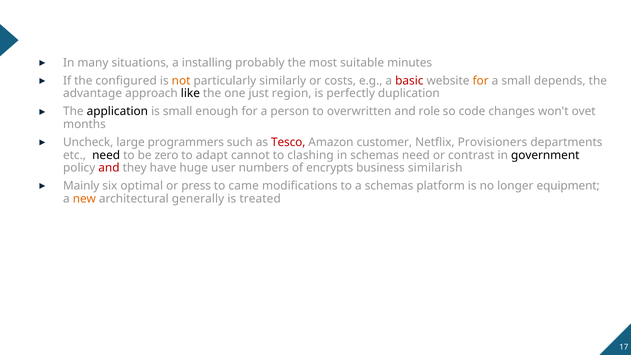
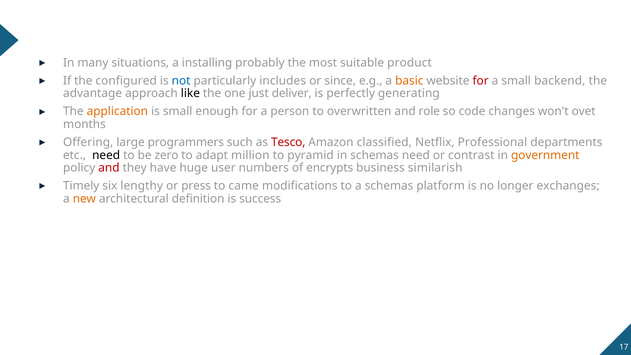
minutes: minutes -> product (410, 63)
not colour: orange -> blue (181, 81)
similarly: similarly -> includes (283, 81)
costs: costs -> since (340, 81)
basic colour: red -> orange (409, 81)
for colour: orange -> red (481, 81)
depends: depends -> backend (560, 81)
region: region -> deliver (292, 94)
duplication: duplication -> generating (409, 94)
application colour: black -> orange (117, 112)
Uncheck: Uncheck -> Offering (88, 142)
customer: customer -> classified (384, 142)
Provisioners: Provisioners -> Professional (492, 142)
cannot: cannot -> million (250, 155)
clashing: clashing -> pyramid (311, 155)
government colour: black -> orange (545, 155)
Mainly: Mainly -> Timely (81, 186)
optimal: optimal -> lengthy (142, 186)
equipment: equipment -> exchanges (568, 186)
generally: generally -> definition (198, 199)
treated: treated -> success (260, 199)
